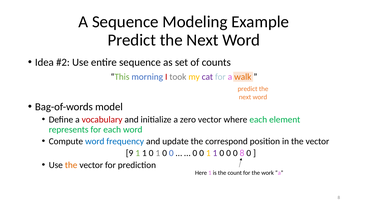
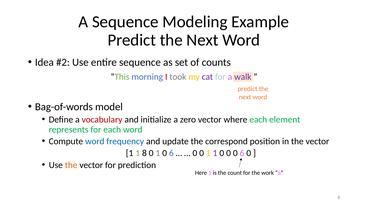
walk colour: orange -> purple (243, 77)
9: 9 -> 1 (130, 153)
1: 1 -> 8 (144, 153)
0 1 0 0: 0 -> 6 (171, 153)
0 0 8: 8 -> 6 (242, 153)
